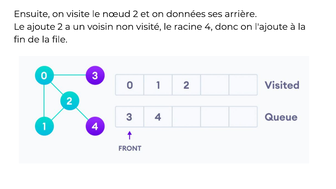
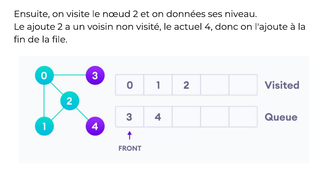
arrière: arrière -> niveau (241, 14)
racine: racine -> actuel (188, 27)
